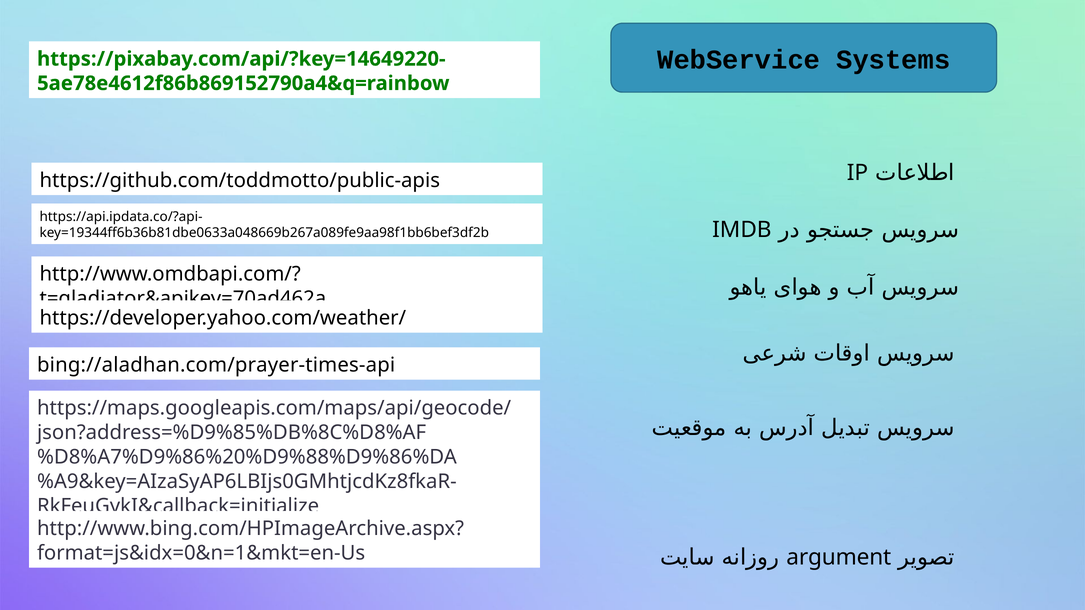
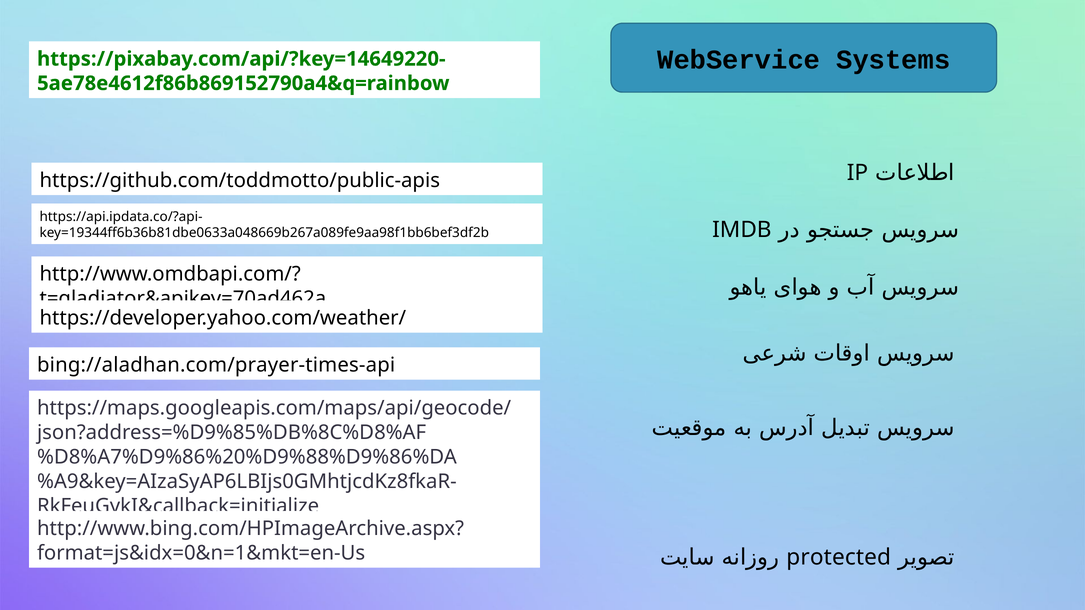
argument: argument -> protected (839, 558)
